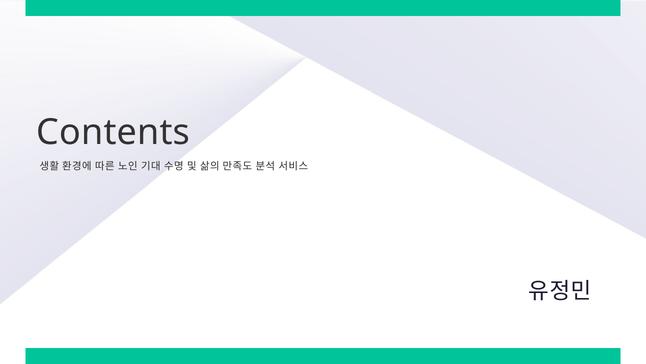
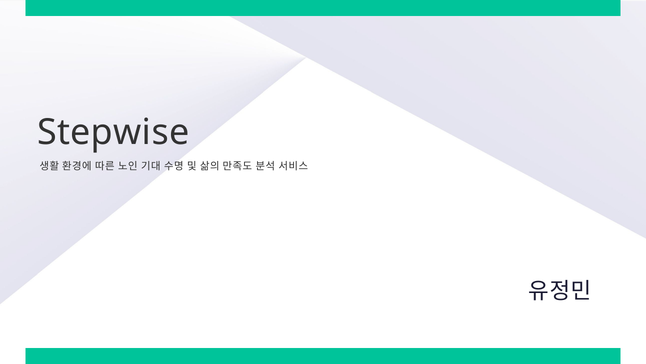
Contents: Contents -> Stepwise (113, 132)
